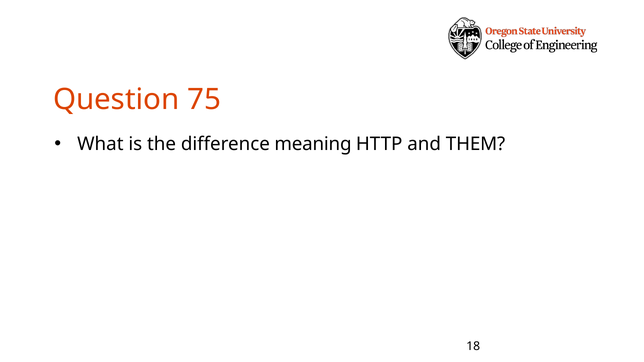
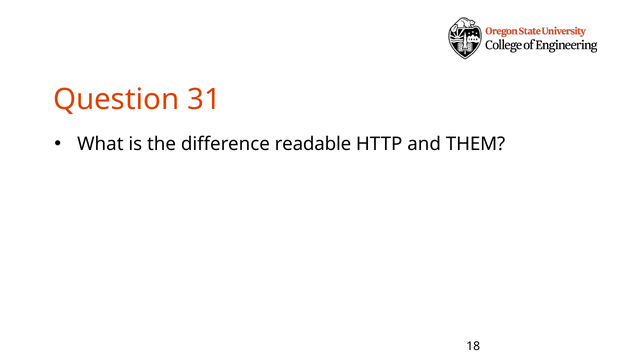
75: 75 -> 31 (204, 100)
meaning: meaning -> readable (313, 144)
